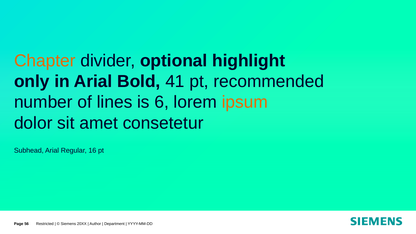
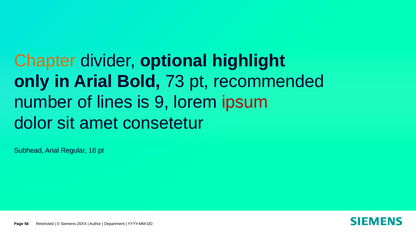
41: 41 -> 73 (175, 81)
6: 6 -> 9 (162, 102)
ipsum colour: orange -> red (245, 102)
